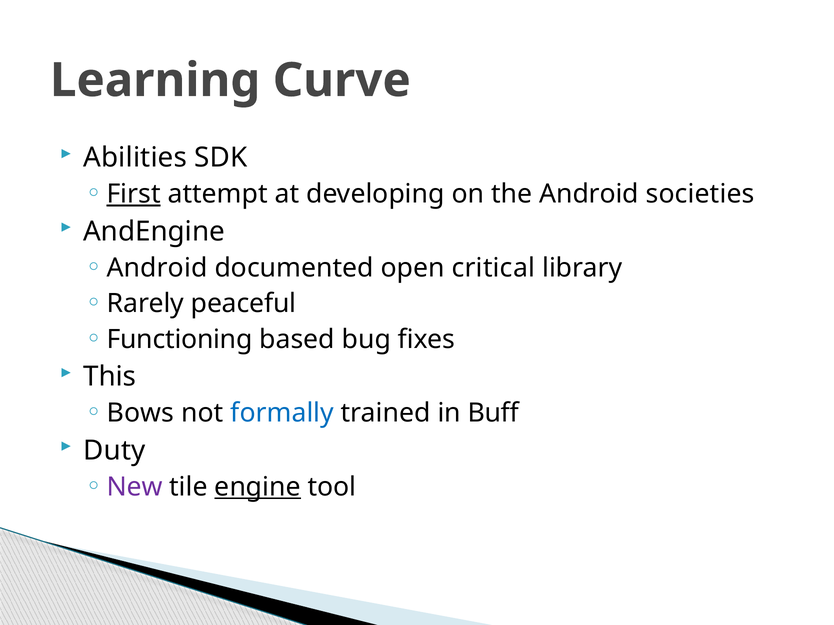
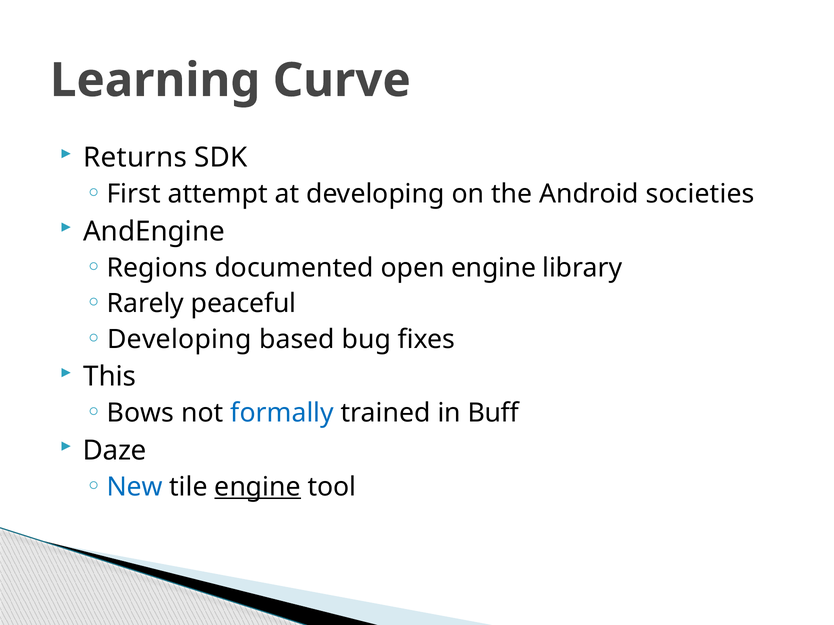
Abilities: Abilities -> Returns (135, 158)
First underline: present -> none (134, 194)
Android: Android -> Regions (157, 268)
open critical: critical -> engine (494, 268)
Functioning: Functioning -> Developing (179, 340)
Duty: Duty -> Daze (115, 451)
New colour: purple -> blue (135, 487)
